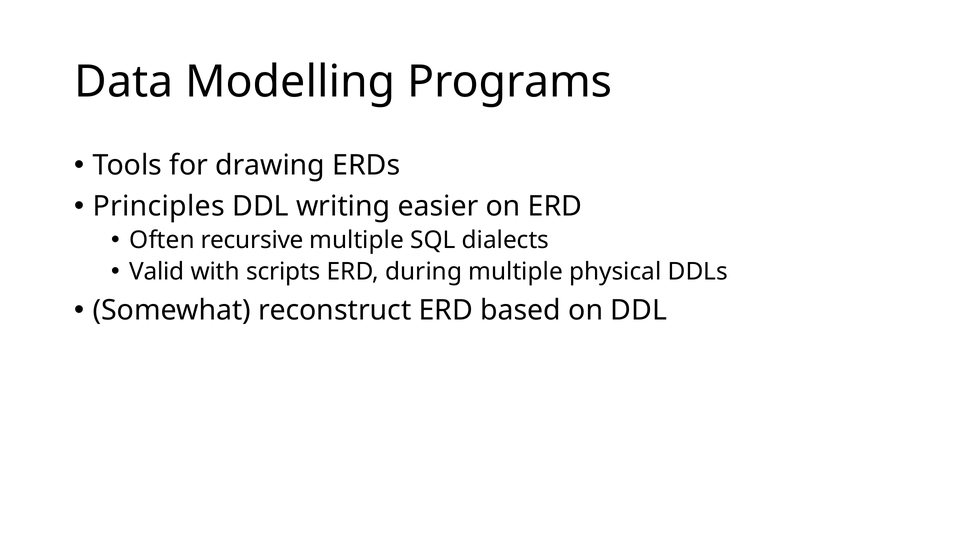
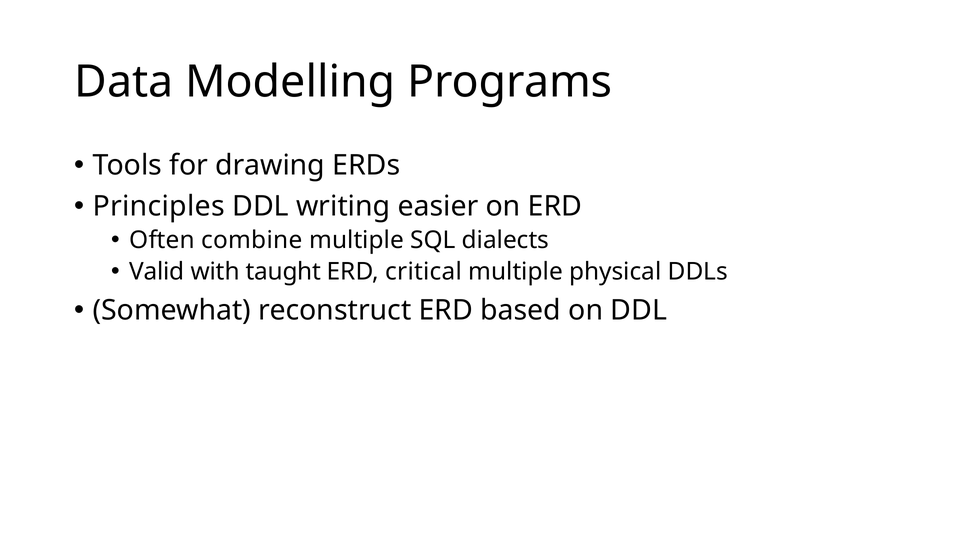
recursive: recursive -> combine (252, 240)
scripts: scripts -> taught (283, 271)
during: during -> critical (424, 271)
